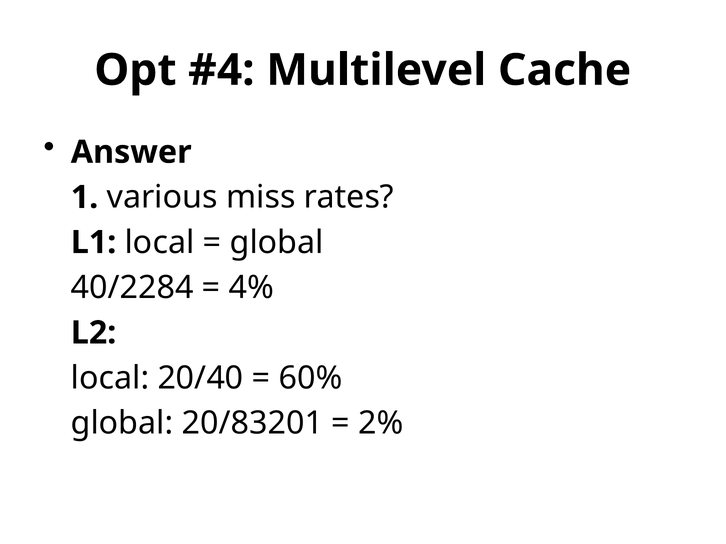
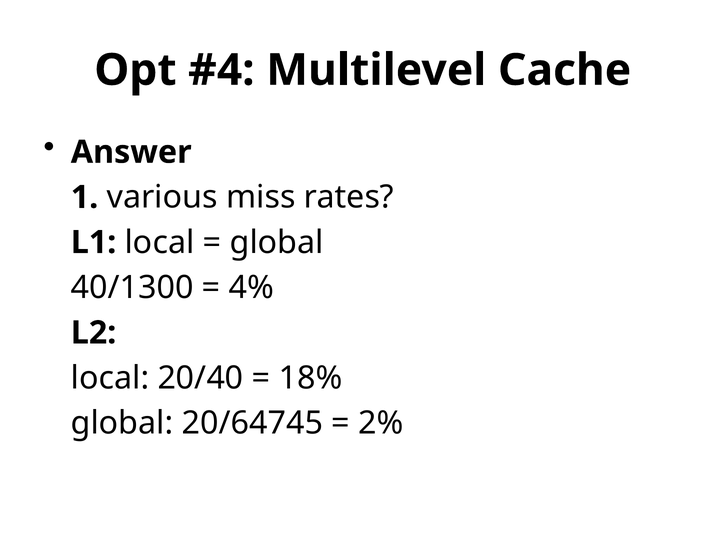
40/2284: 40/2284 -> 40/1300 (132, 288)
60%: 60% -> 18% (311, 378)
20/83201: 20/83201 -> 20/64745 (252, 423)
